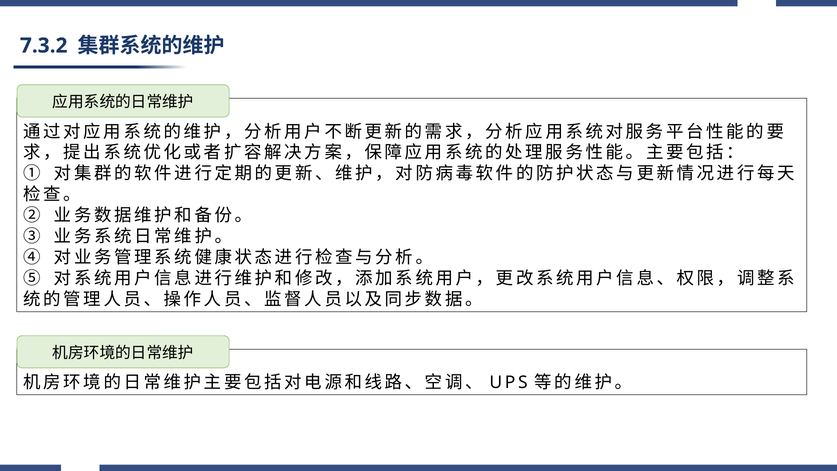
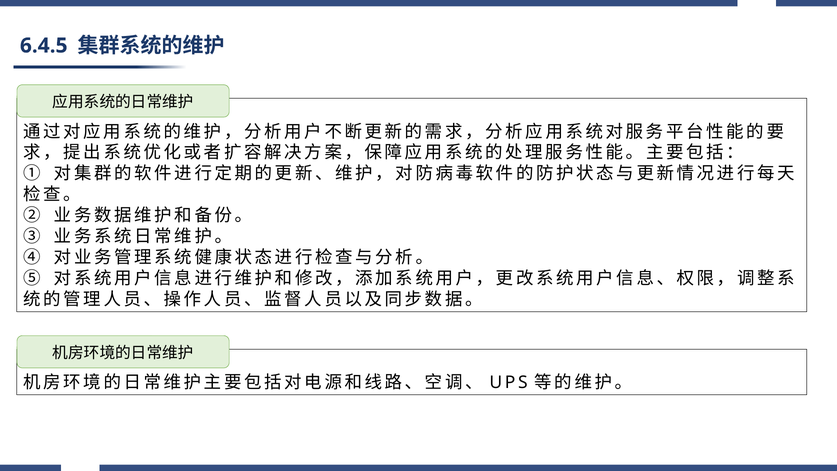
7.3.2: 7.3.2 -> 6.4.5 (44, 46)
